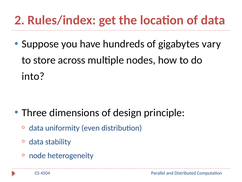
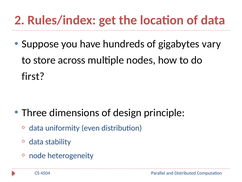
into: into -> first (33, 76)
